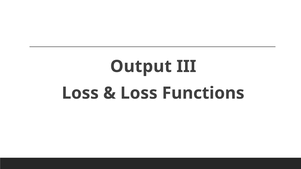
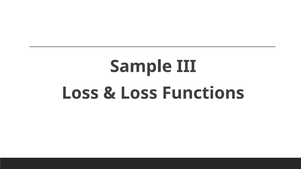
Output: Output -> Sample (141, 67)
